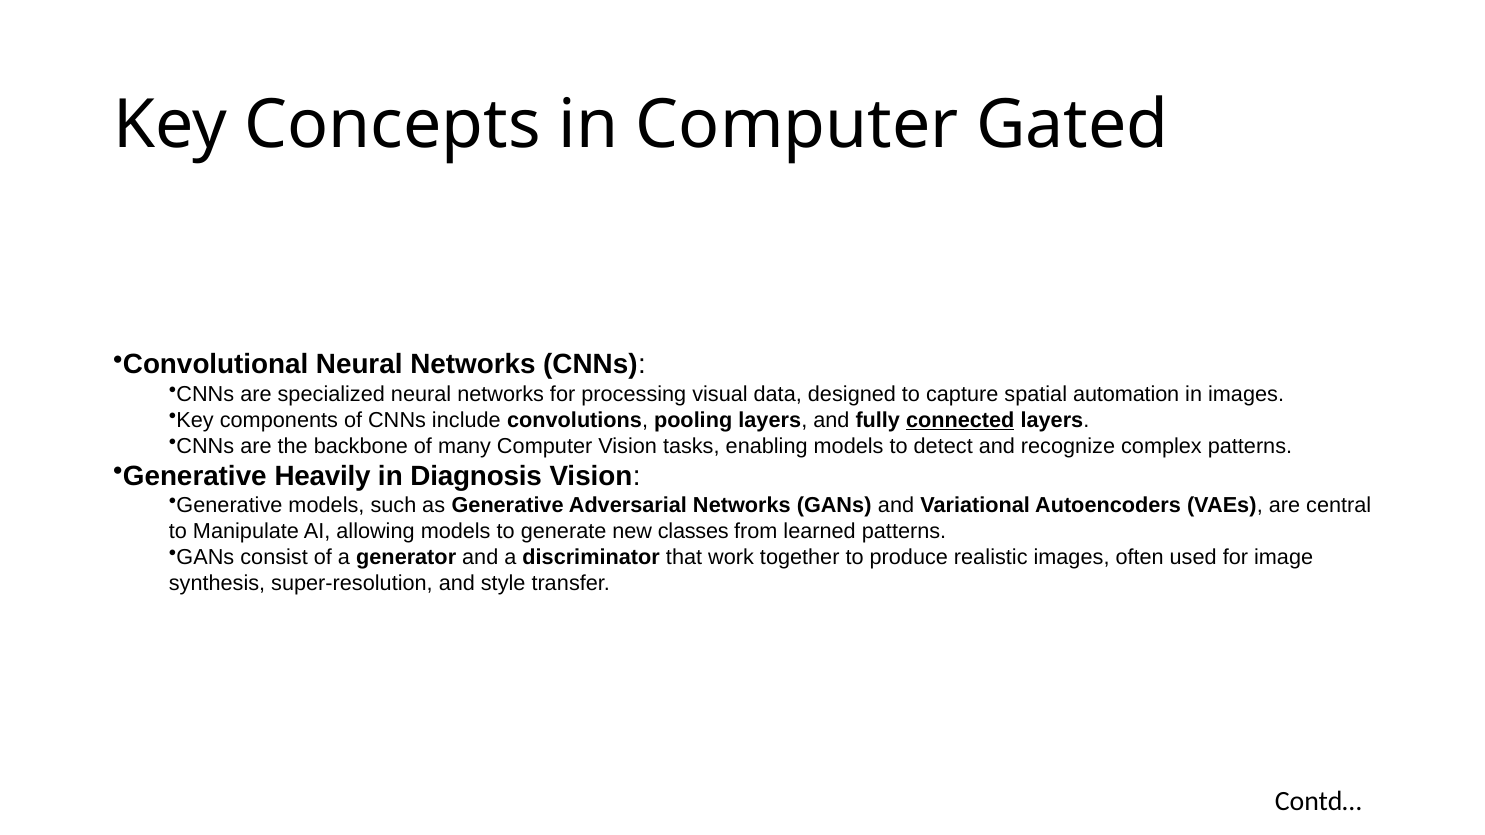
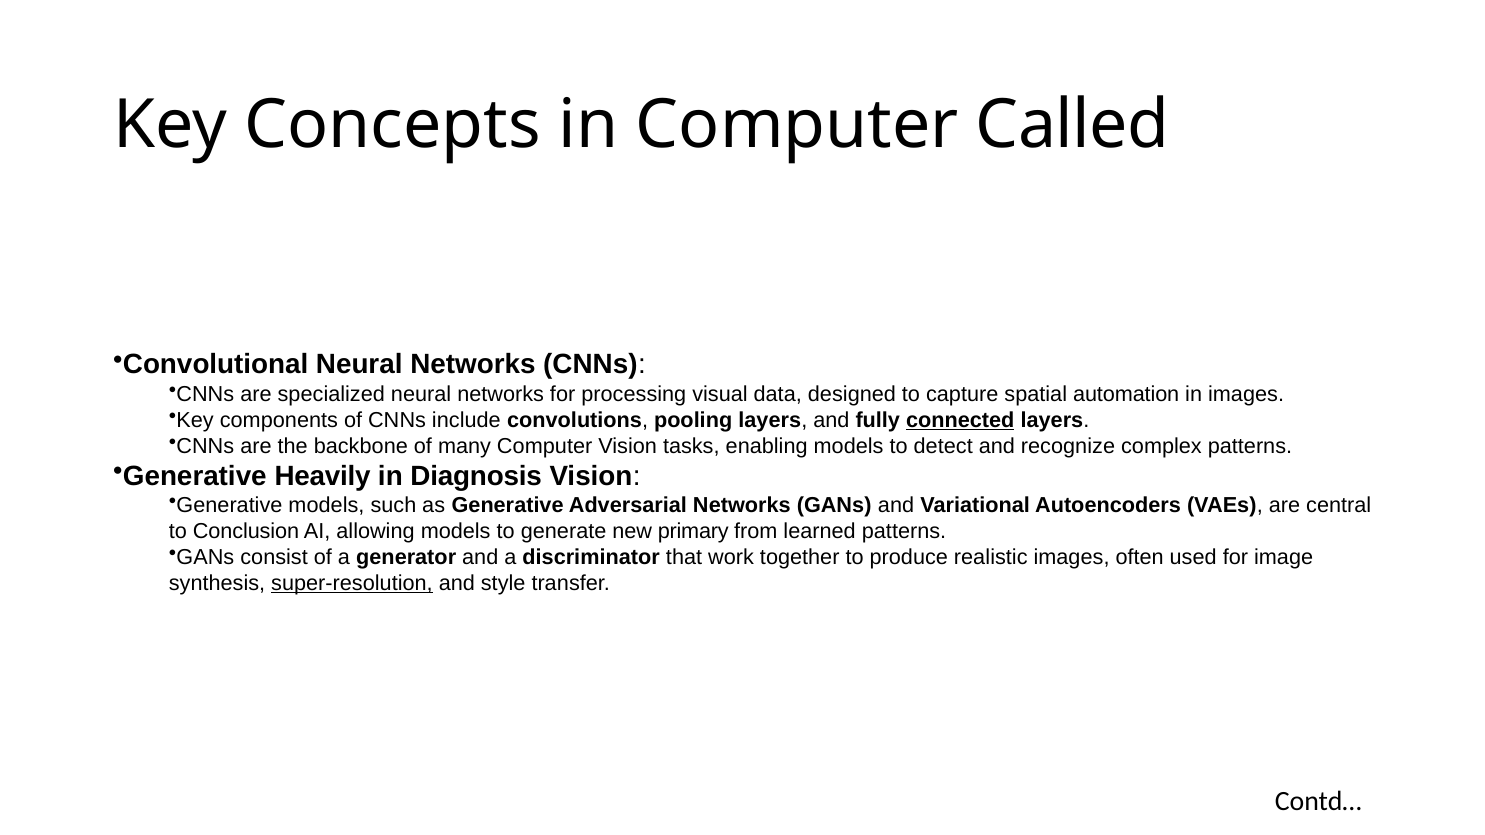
Gated: Gated -> Called (1072, 125)
Manipulate: Manipulate -> Conclusion (246, 532)
classes: classes -> primary (693, 532)
super-resolution underline: none -> present (352, 584)
